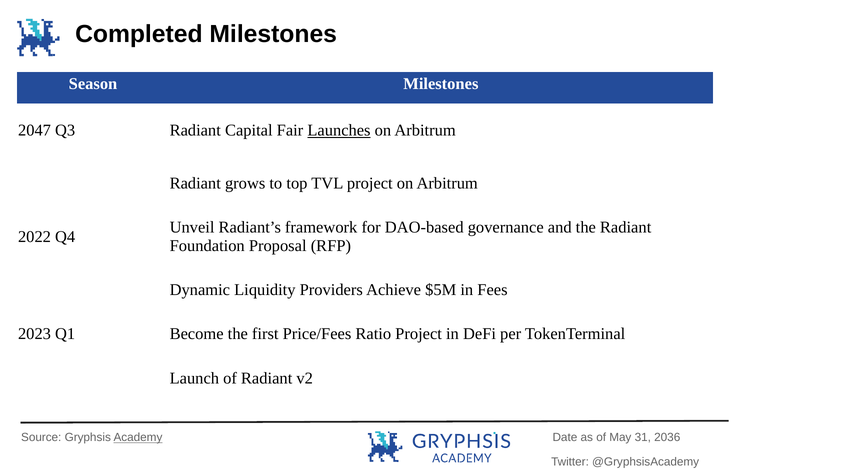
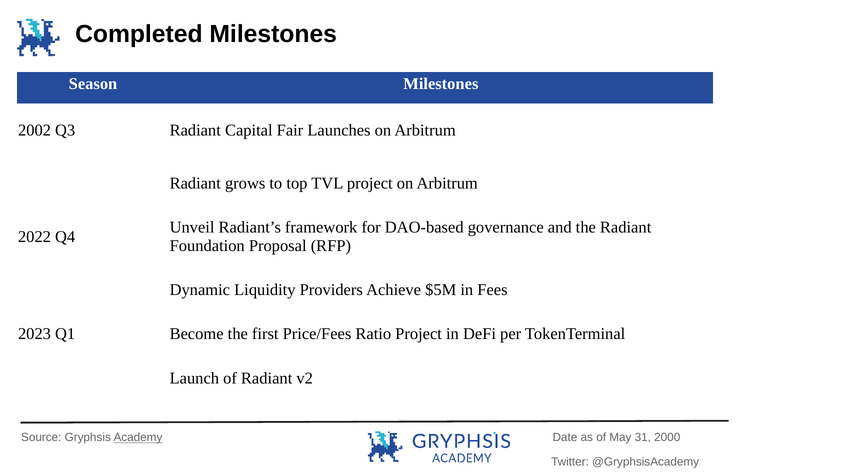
2047: 2047 -> 2002 (35, 131)
Launches underline: present -> none (339, 131)
2036: 2036 -> 2000 (667, 438)
